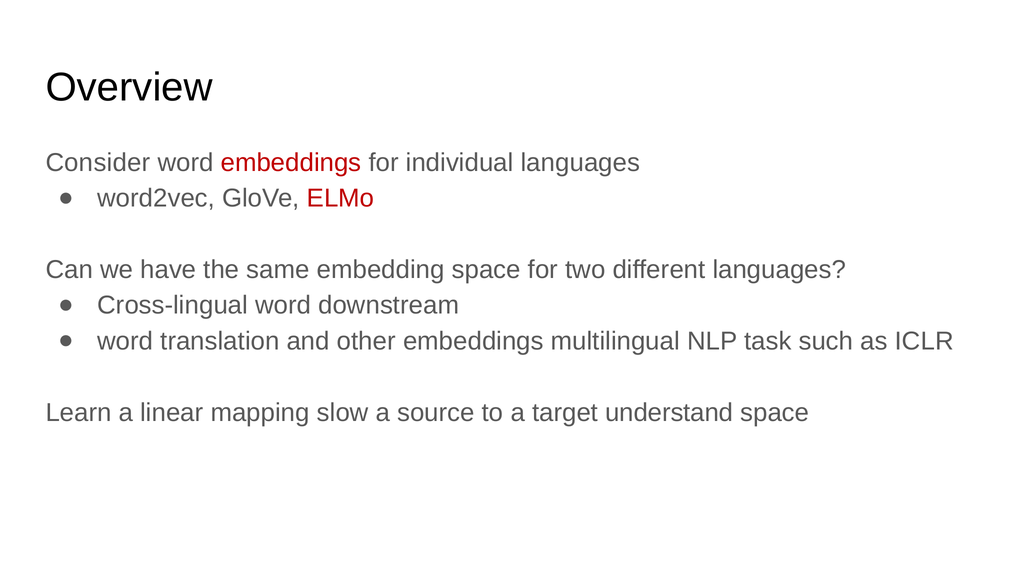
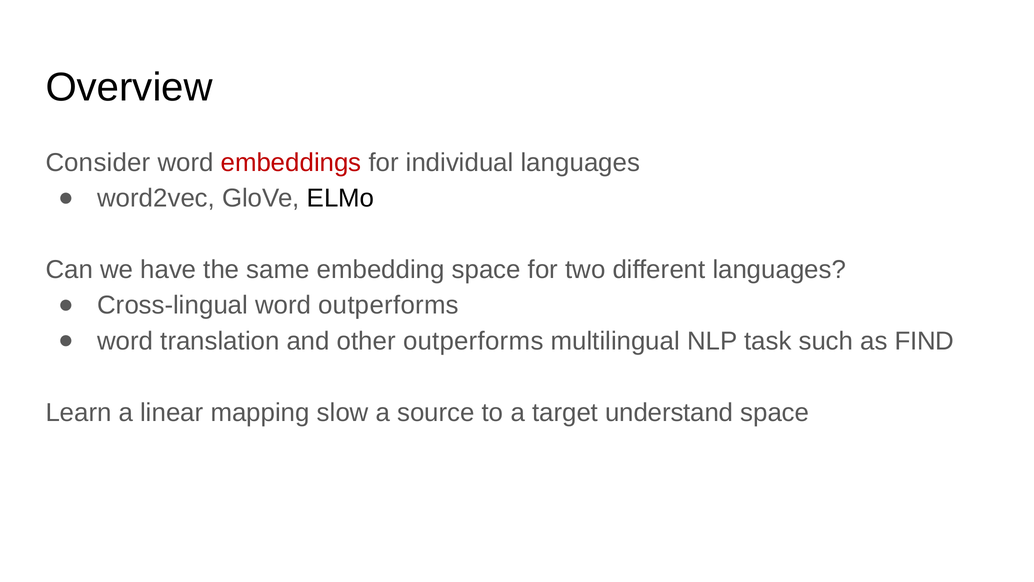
ELMo colour: red -> black (341, 198)
word downstream: downstream -> outperforms (389, 305)
other embeddings: embeddings -> outperforms (473, 341)
ICLR: ICLR -> FIND (924, 341)
